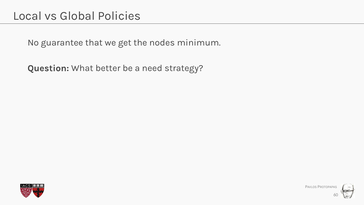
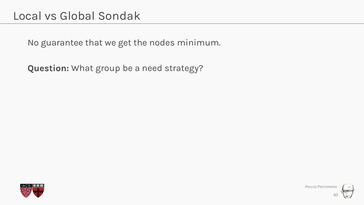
Policies: Policies -> Sondak (119, 16)
better: better -> group (108, 68)
